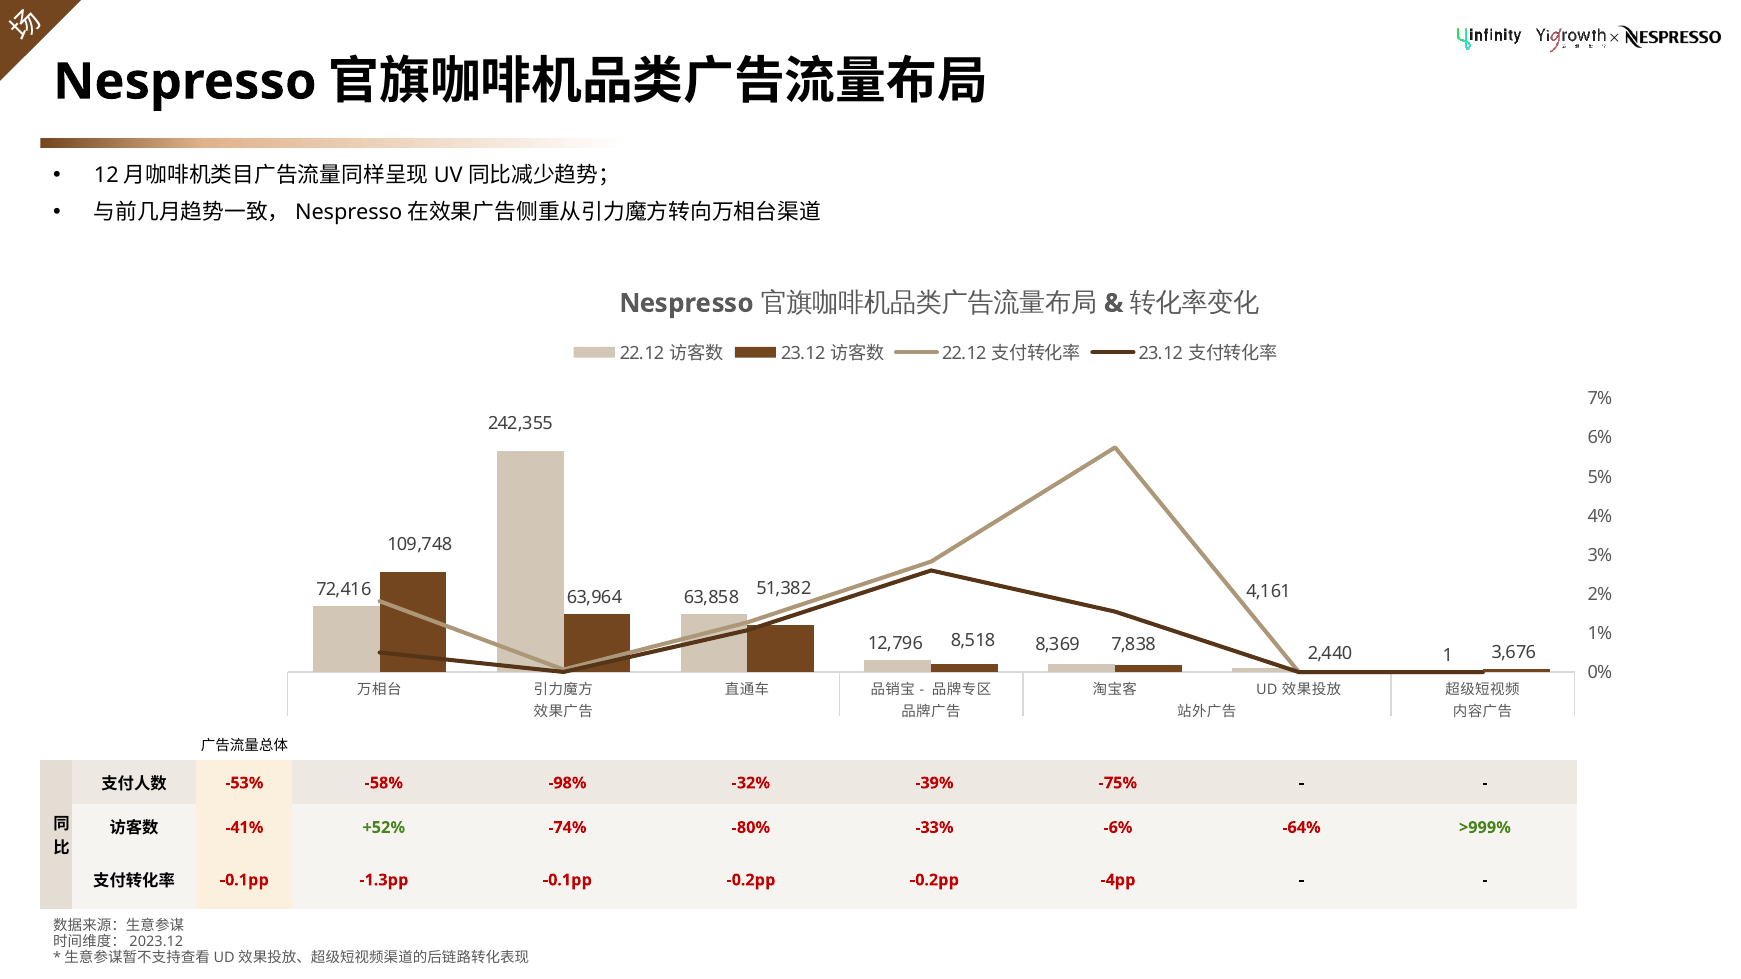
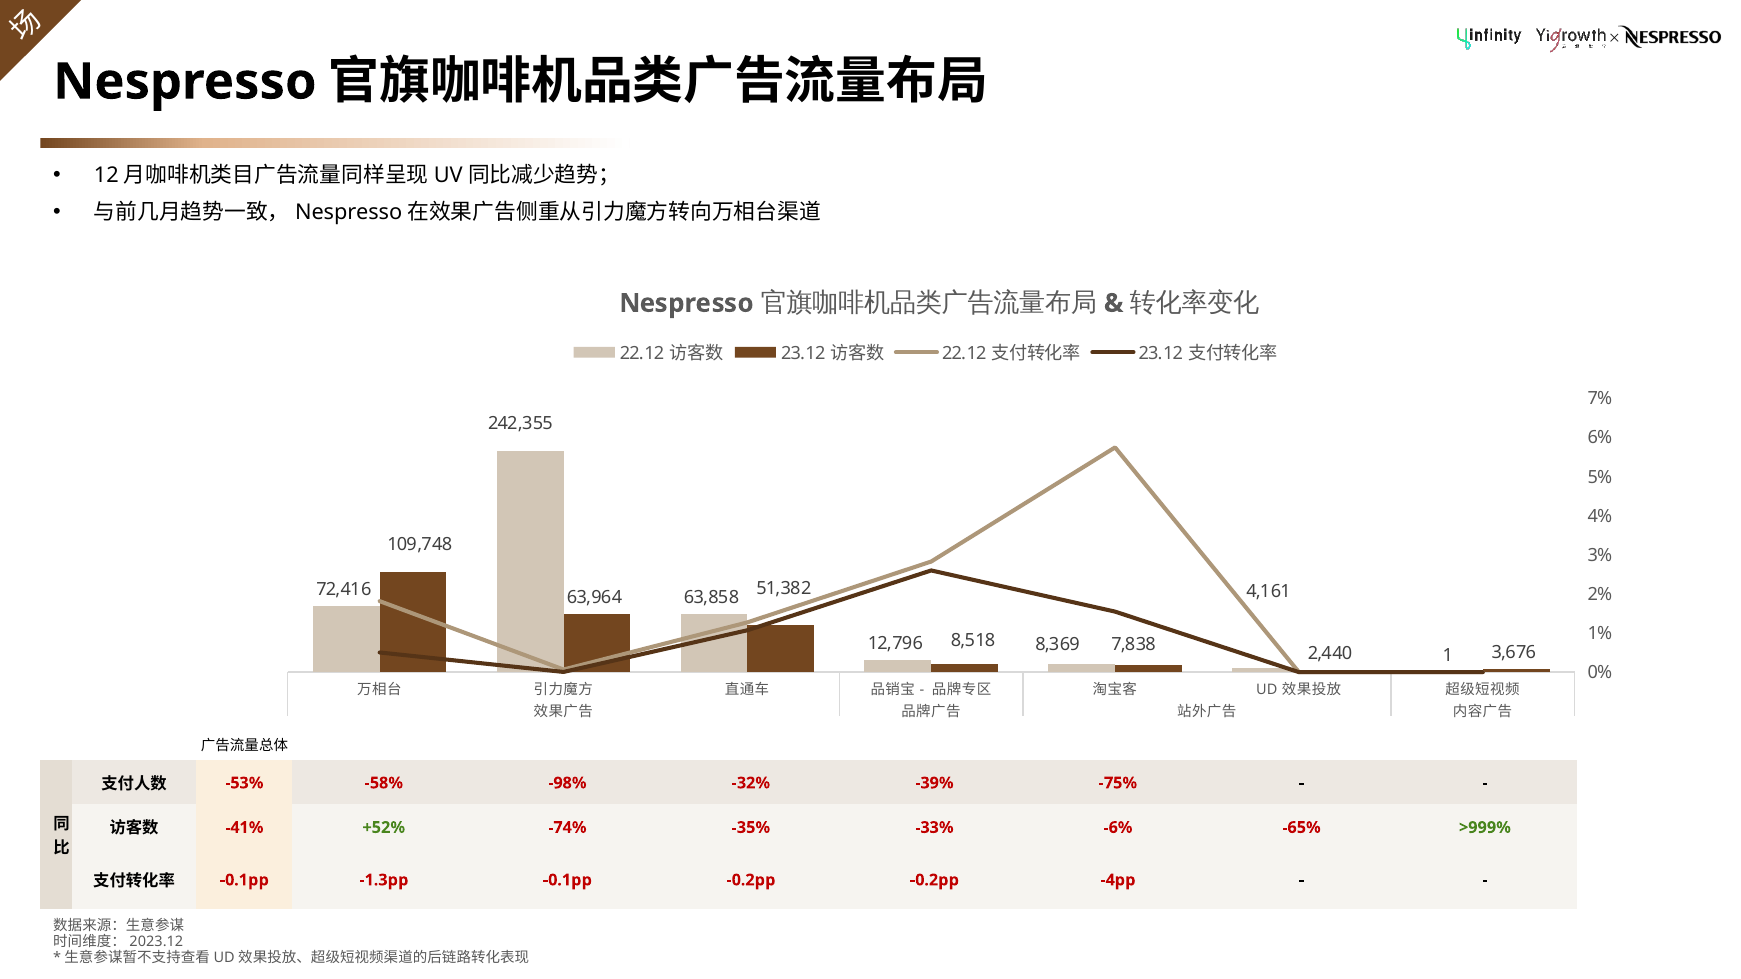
-80%: -80% -> -35% (751, 828)
-64%: -64% -> -65% (1301, 828)
